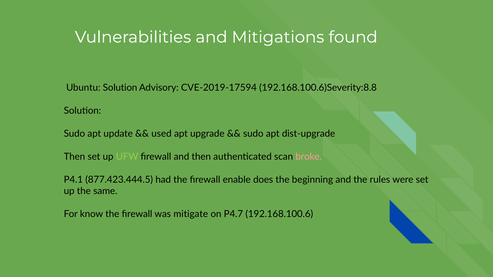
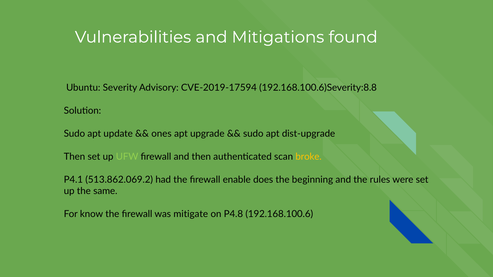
Ubuntu Solution: Solution -> Severity (120, 88)
used: used -> ones (161, 134)
broke colour: pink -> yellow (309, 157)
877.423.444.5: 877.423.444.5 -> 513.862.069.2 (119, 180)
P4.7: P4.7 -> P4.8 (233, 214)
